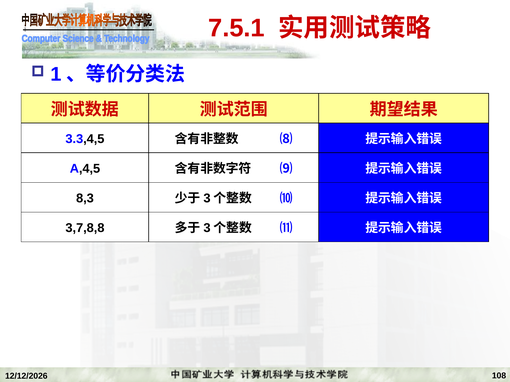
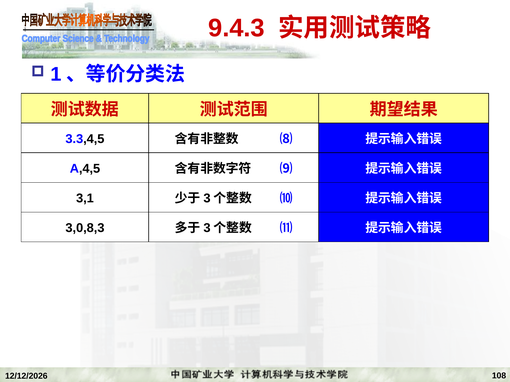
7.5.1: 7.5.1 -> 9.4.3 (236, 28)
8,3: 8,3 -> 3,1 (85, 199)
3,7,8,8: 3,7,8,8 -> 3,0,8,3 (85, 228)
